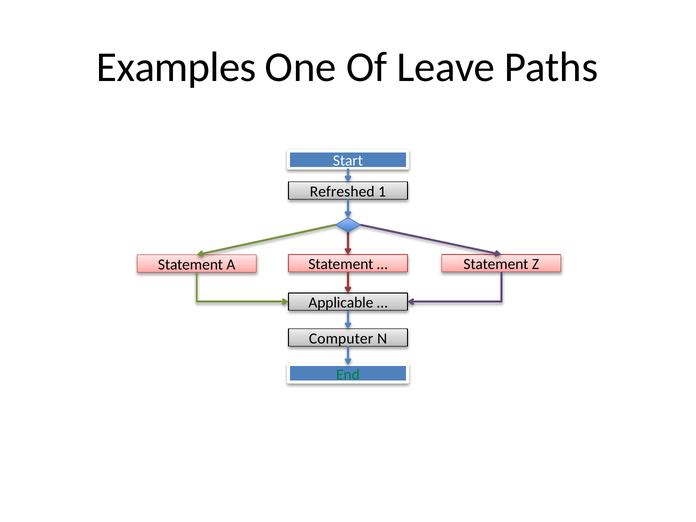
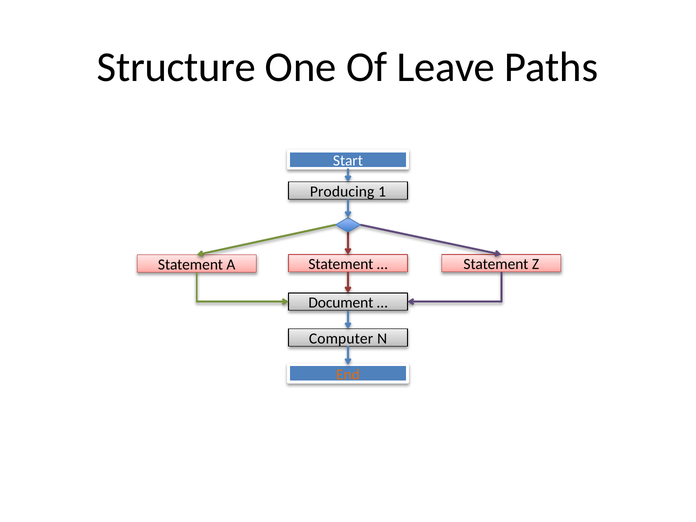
Examples: Examples -> Structure (176, 67)
Refreshed: Refreshed -> Producing (342, 192)
Applicable: Applicable -> Document (341, 303)
End colour: green -> orange (348, 374)
